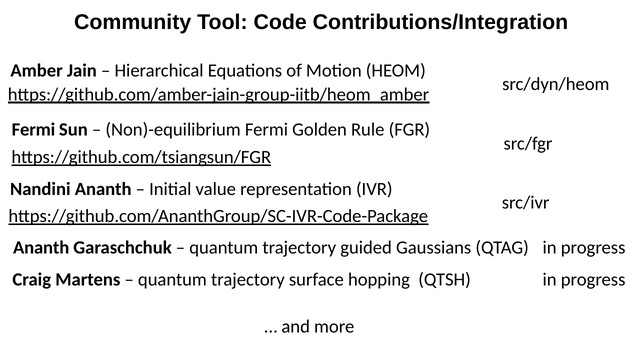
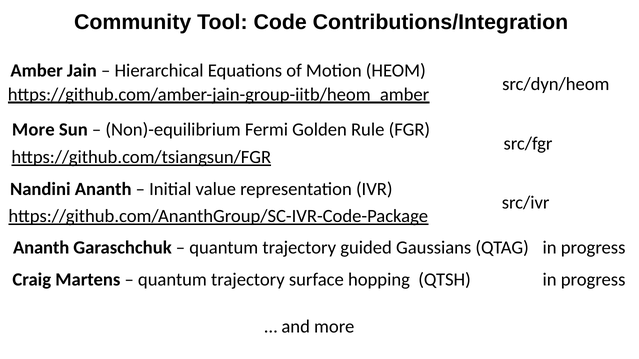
Fermi: Fermi -> More (33, 130)
